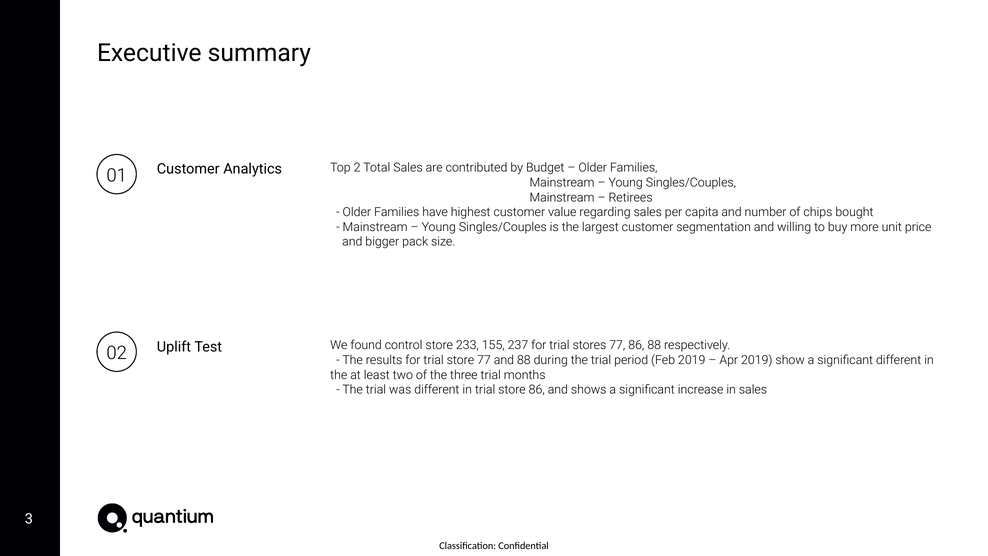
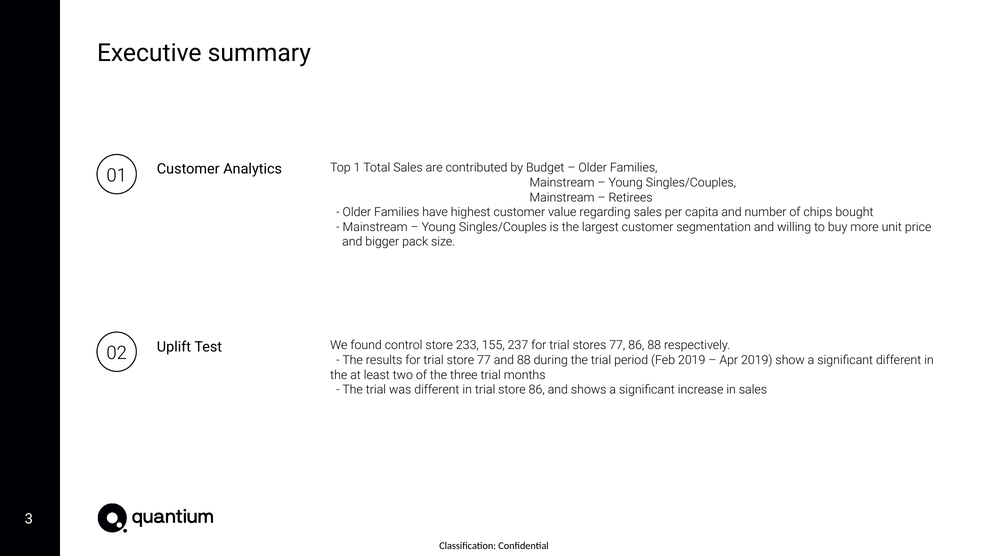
2: 2 -> 1 (357, 168)
